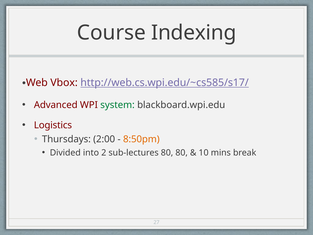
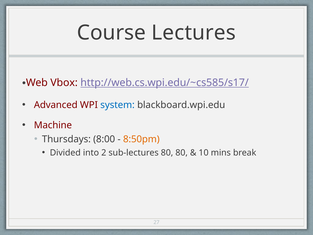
Indexing: Indexing -> Lectures (194, 33)
system colour: green -> blue (117, 105)
Logistics: Logistics -> Machine (53, 125)
2:00: 2:00 -> 8:00 (104, 139)
